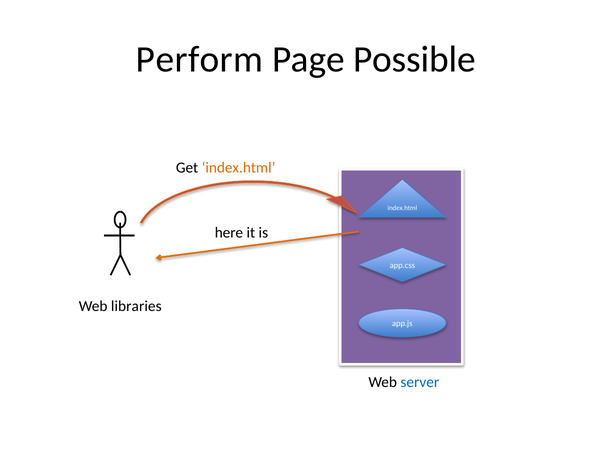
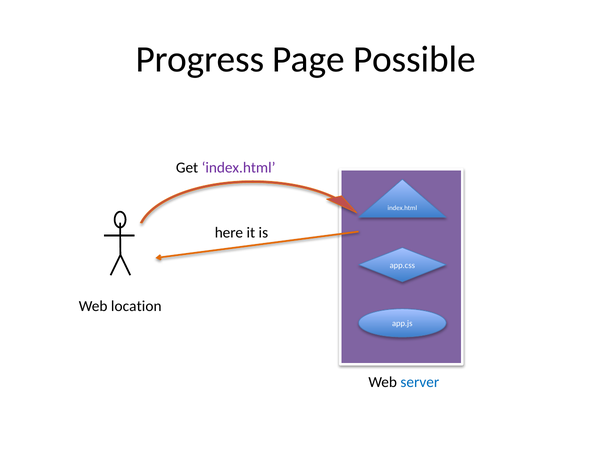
Perform: Perform -> Progress (200, 59)
index.html colour: orange -> purple (239, 168)
libraries: libraries -> location (136, 306)
